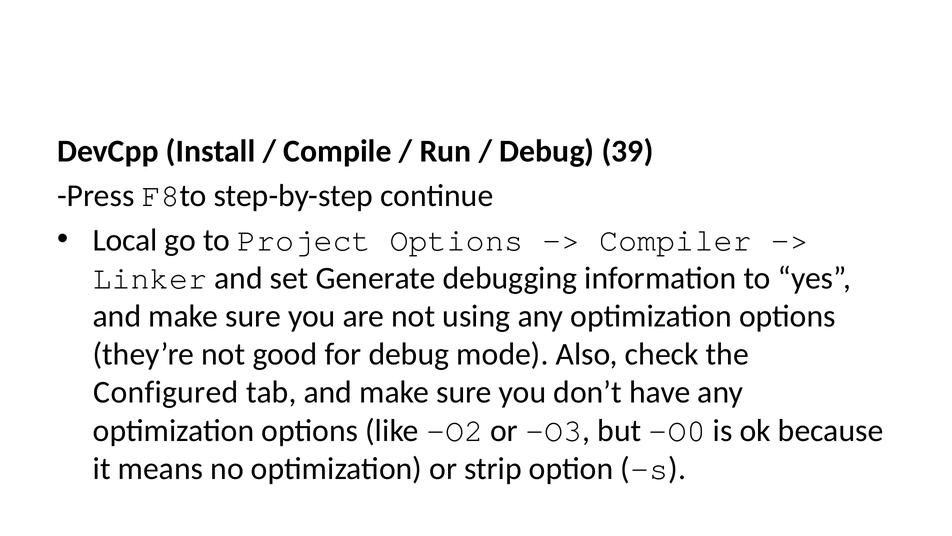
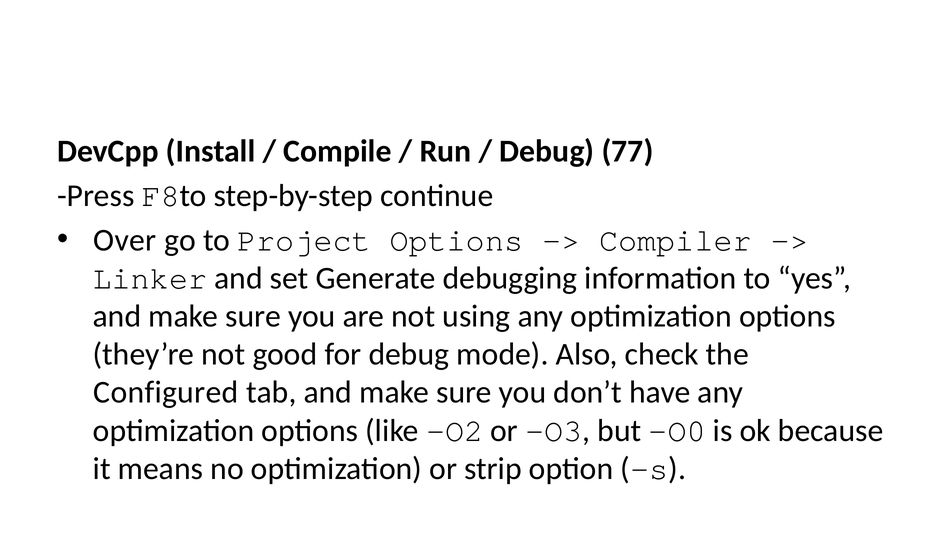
39: 39 -> 77 (627, 151)
Local: Local -> Over (125, 240)
